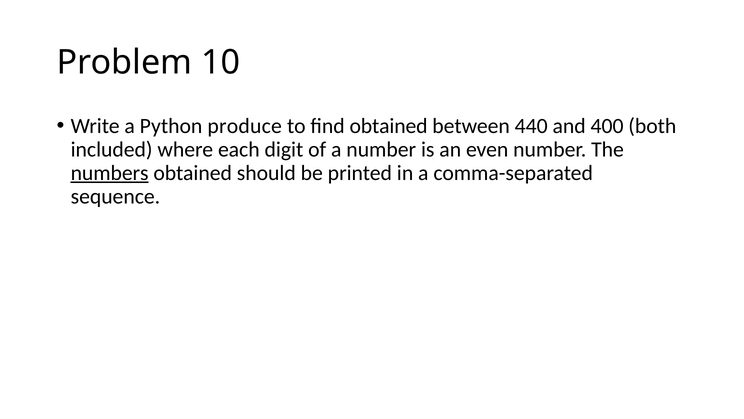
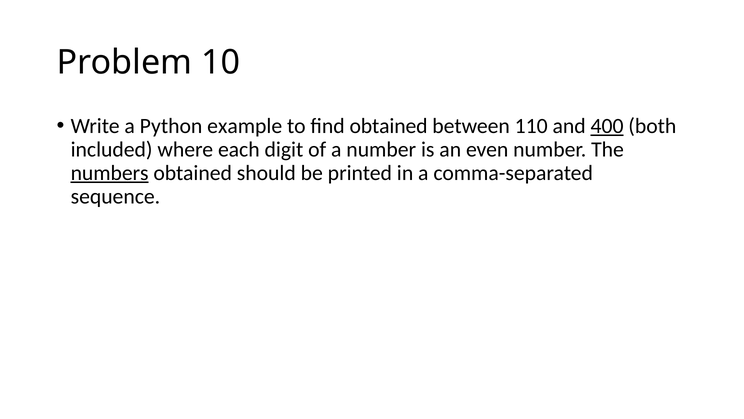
produce: produce -> example (245, 126)
440: 440 -> 110 (531, 126)
400 underline: none -> present (607, 126)
